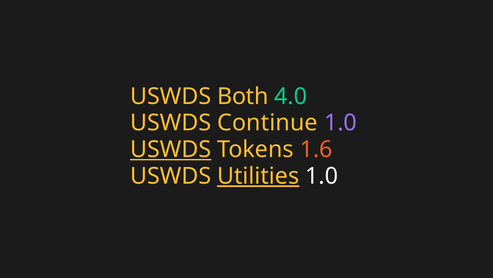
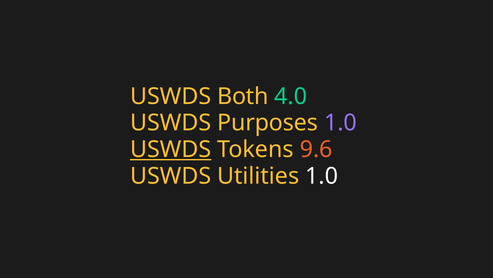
Continue: Continue -> Purposes (268, 123)
1.6: 1.6 -> 9.6 (316, 149)
Utilities underline: present -> none (258, 176)
